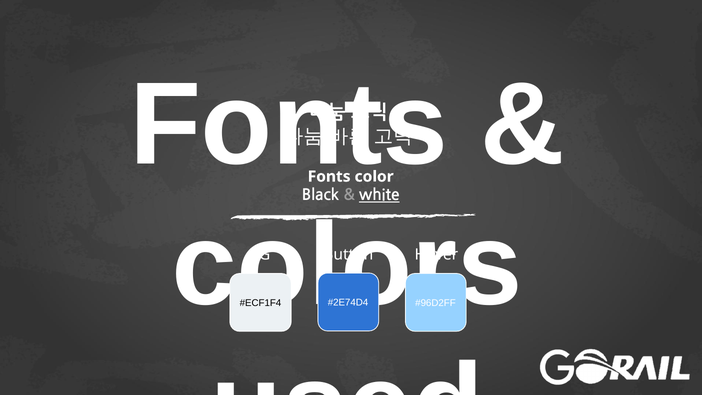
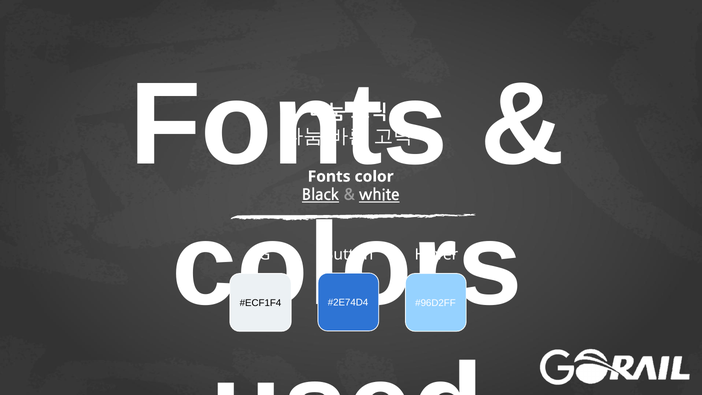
Black underline: none -> present (320, 195)
